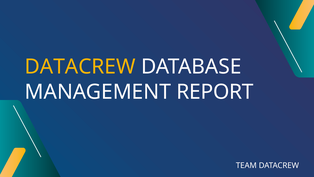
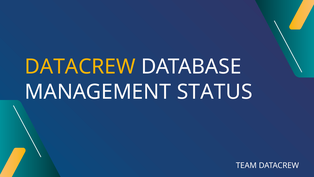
REPORT: REPORT -> STATUS (215, 92)
